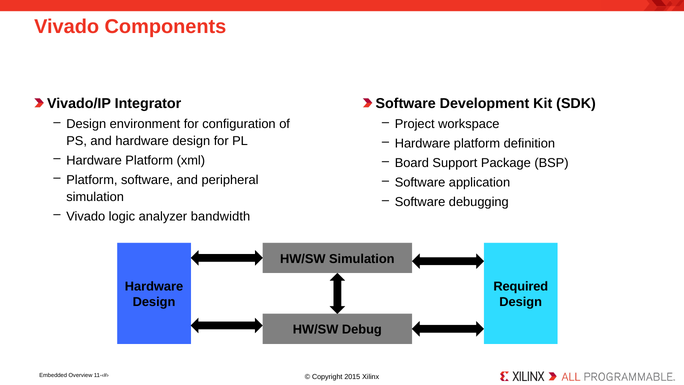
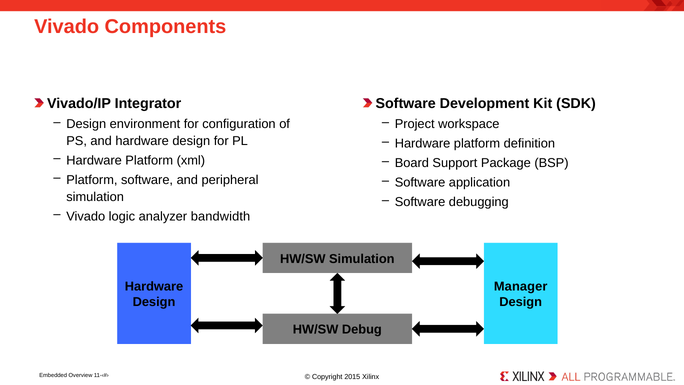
Required: Required -> Manager (521, 286)
